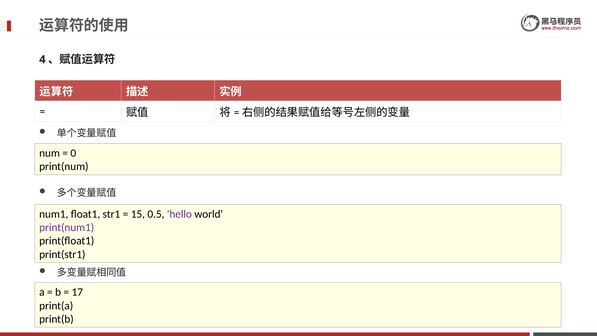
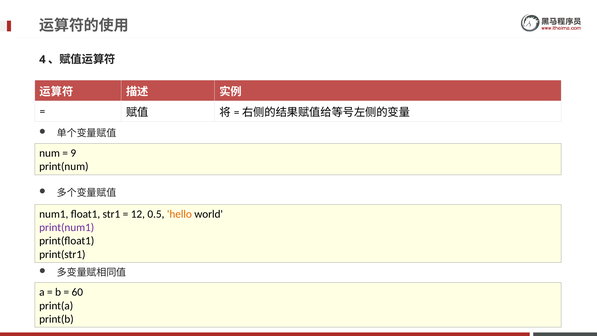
0: 0 -> 9 (73, 153)
15: 15 -> 12 (138, 214)
hello colour: purple -> orange (179, 214)
17: 17 -> 60 (77, 292)
